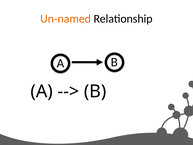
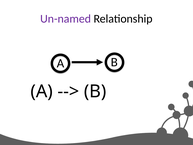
Un-named colour: orange -> purple (66, 19)
